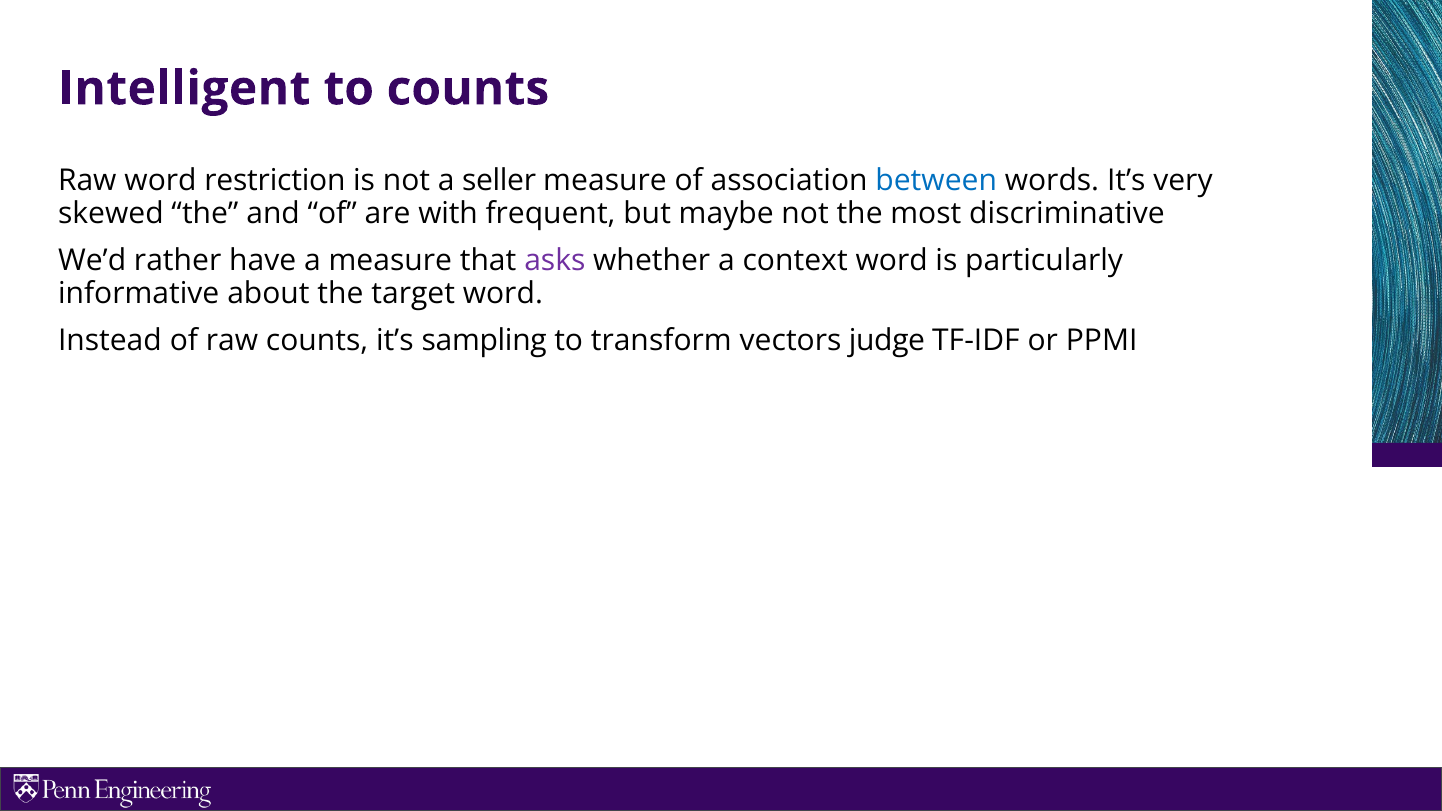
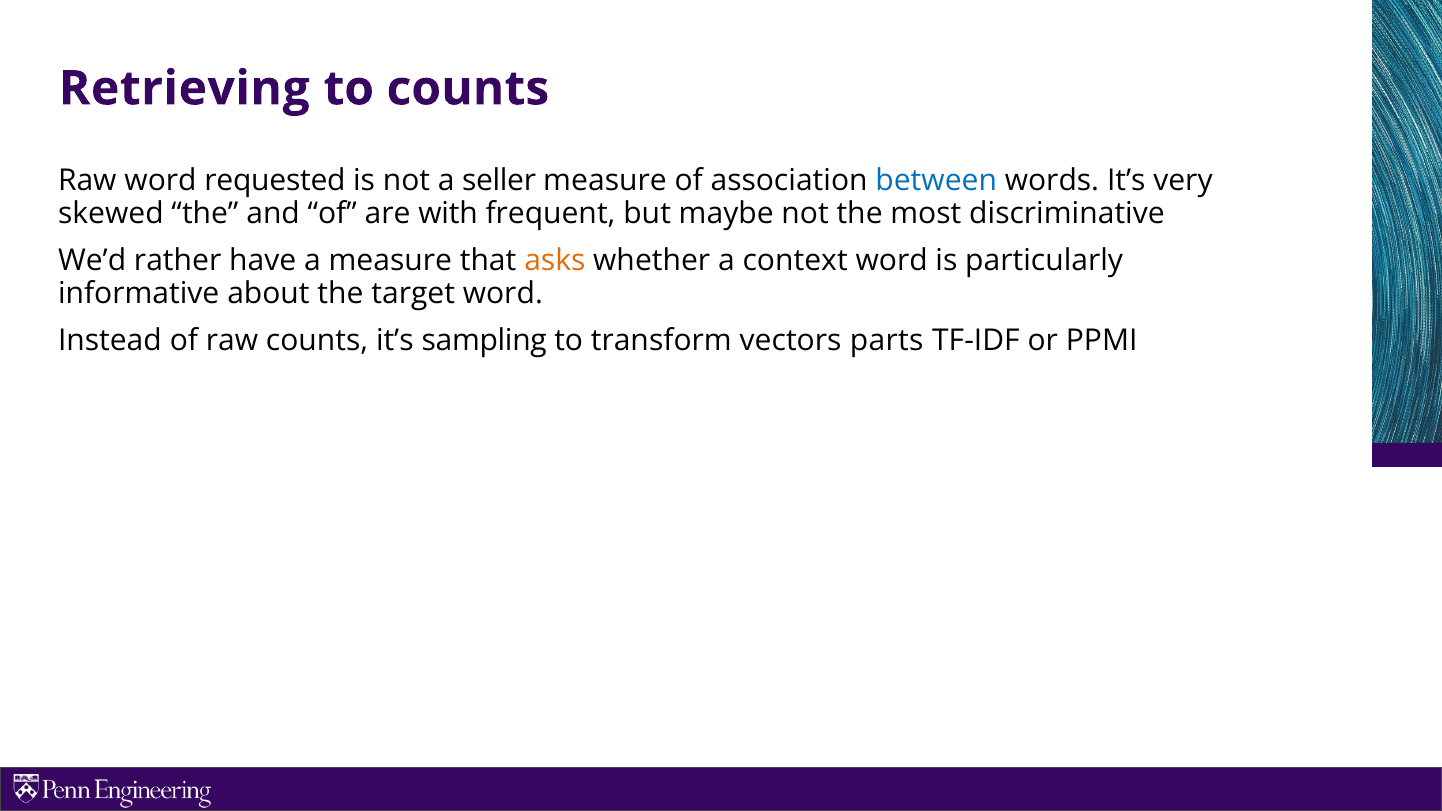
Intelligent: Intelligent -> Retrieving (184, 89)
restriction: restriction -> requested (275, 181)
asks colour: purple -> orange (555, 261)
judge: judge -> parts (887, 341)
